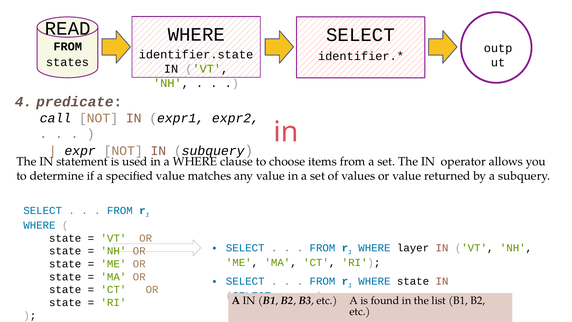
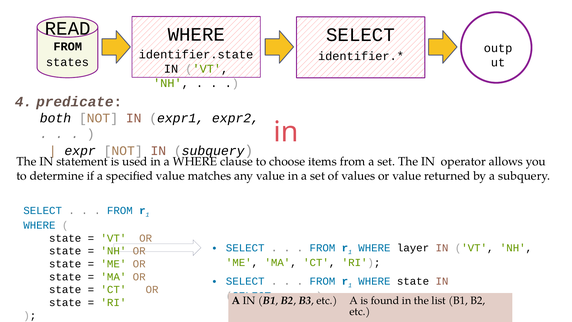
call: call -> both (55, 118)
